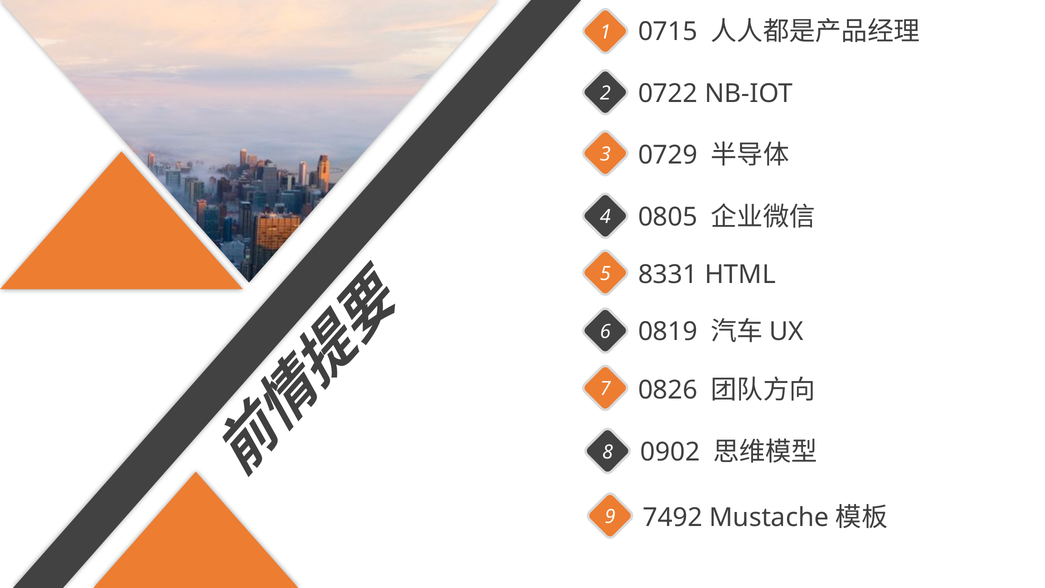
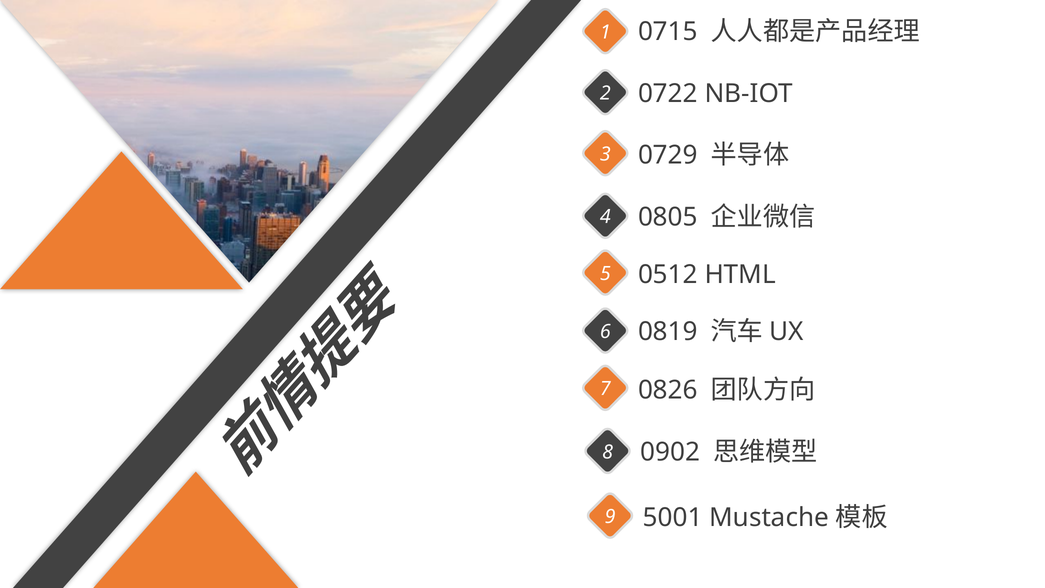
8331: 8331 -> 0512 (668, 275)
7492: 7492 -> 5001 (673, 518)
